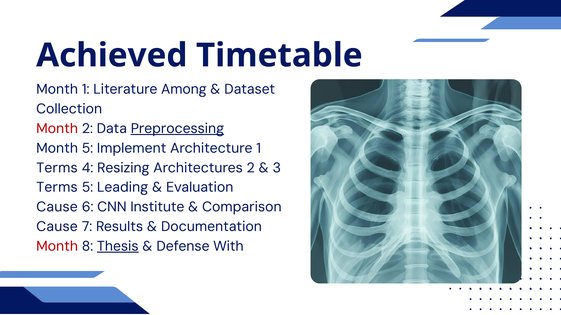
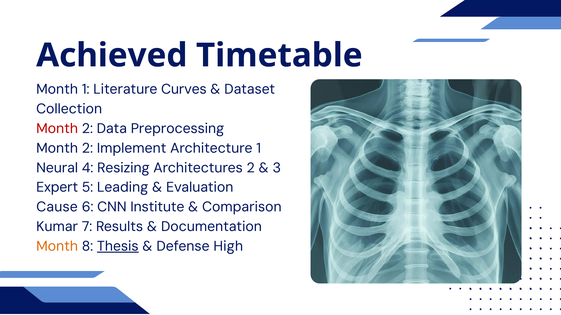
Among: Among -> Curves (184, 90)
Preprocessing underline: present -> none (177, 129)
5: 5 -> 2 (87, 148)
Terms: Terms -> Neural (57, 168)
Terms: Terms -> Expert (57, 188)
Cause: Cause -> Kumar (57, 227)
Month colour: red -> orange (57, 247)
With: With -> High (228, 247)
